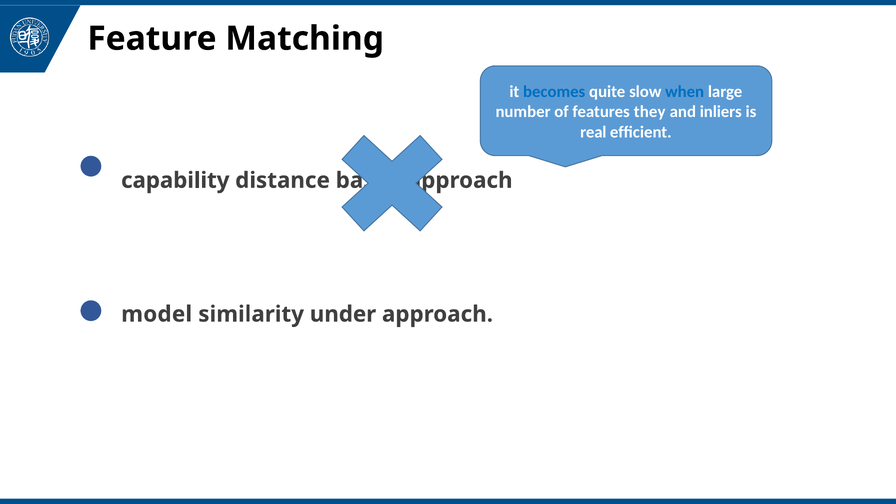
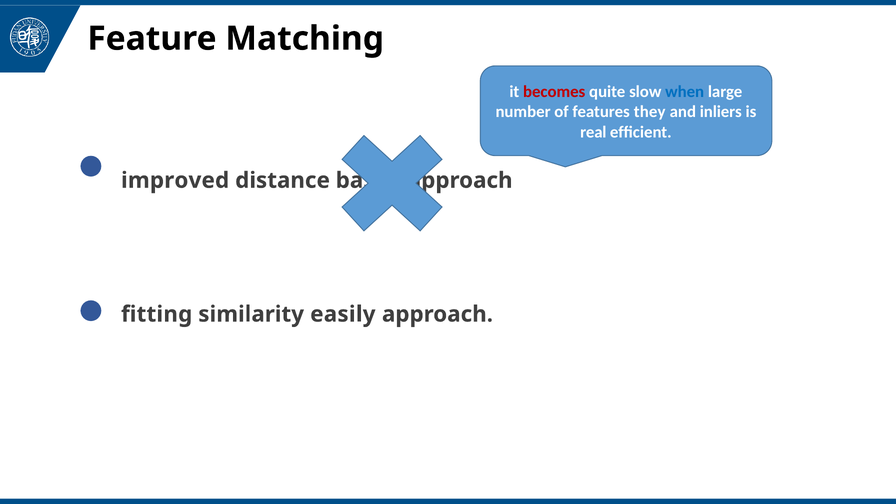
becomes colour: blue -> red (554, 92)
capability: capability -> improved (175, 180)
model: model -> ﬁtting (157, 314)
under: under -> easily (343, 314)
